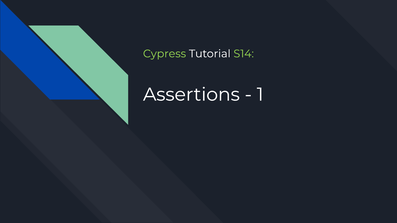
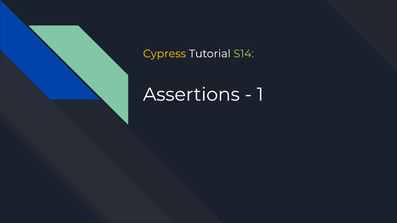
Cypress colour: light green -> yellow (165, 54)
